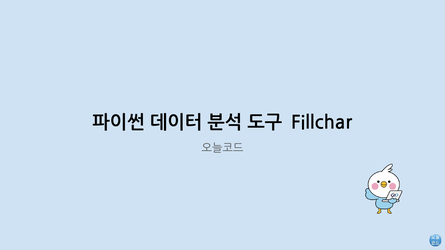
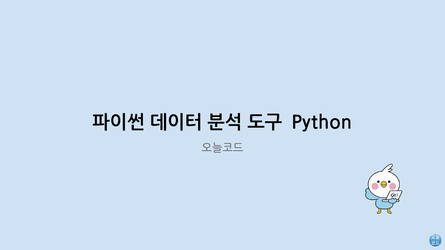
Fillchar: Fillchar -> Python (322, 123)
